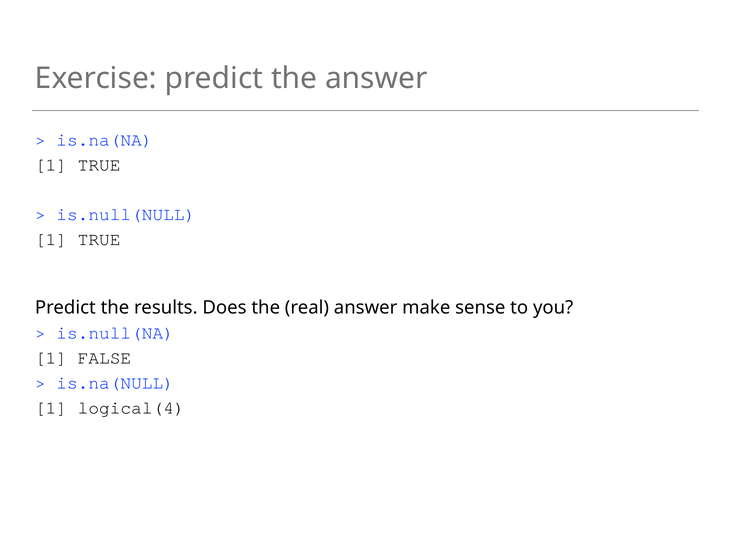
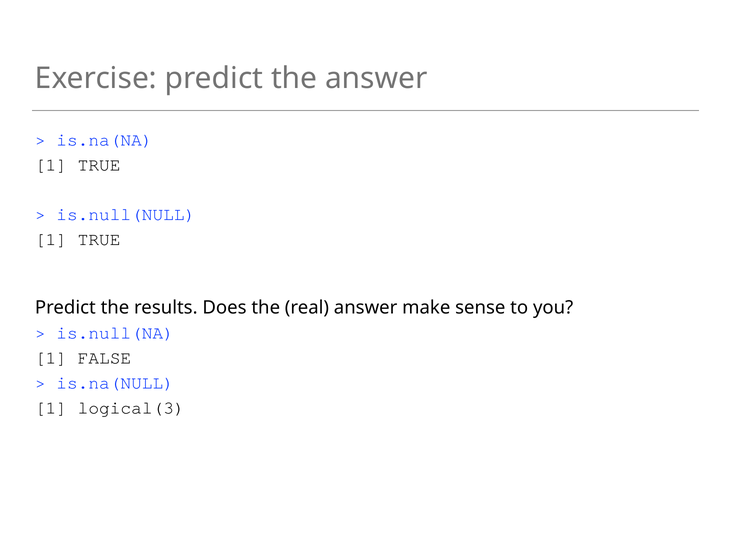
logical(4: logical(4 -> logical(3 (131, 408)
